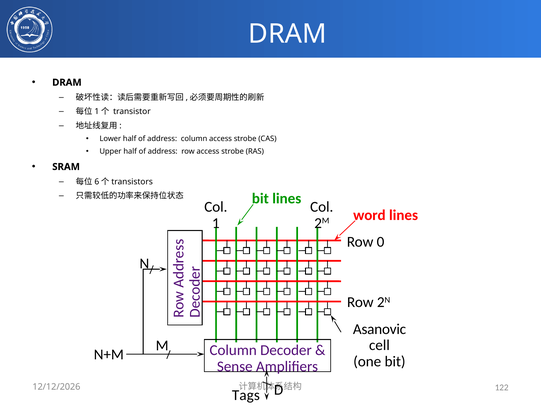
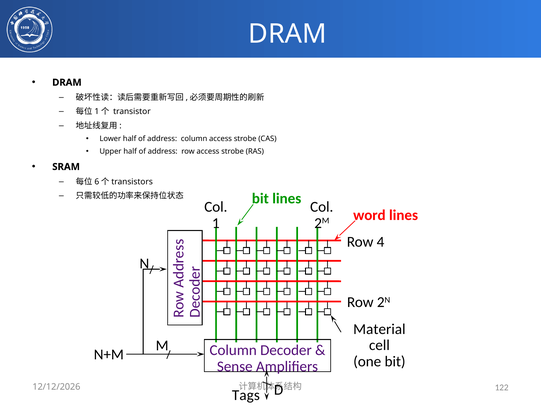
0: 0 -> 4 (381, 242)
Asanovic: Asanovic -> Material (379, 329)
